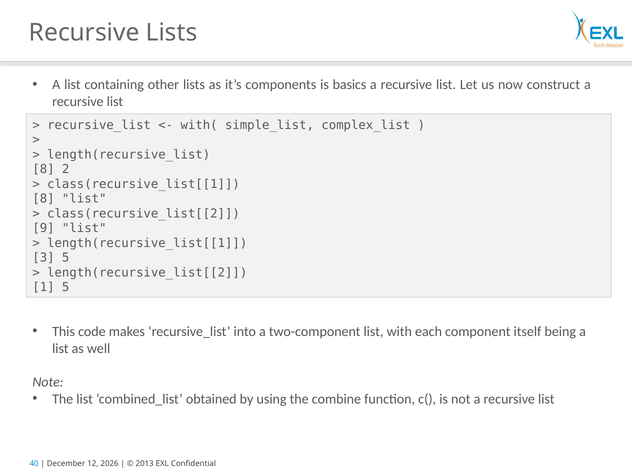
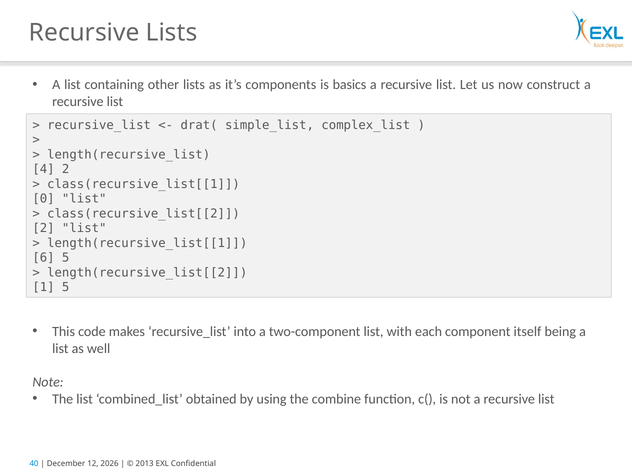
with(: with( -> drat( (199, 125)
8: 8 -> 4 (43, 169)
8: 8 -> 0 (43, 199)
9: 9 -> 2 (43, 228)
3: 3 -> 6 (43, 258)
